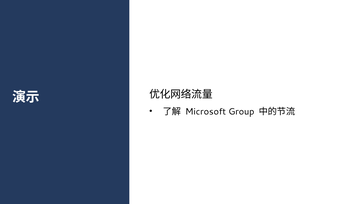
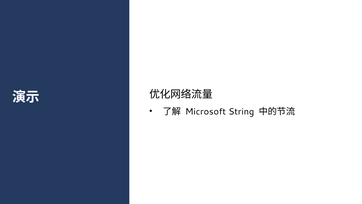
Group: Group -> String (241, 111)
